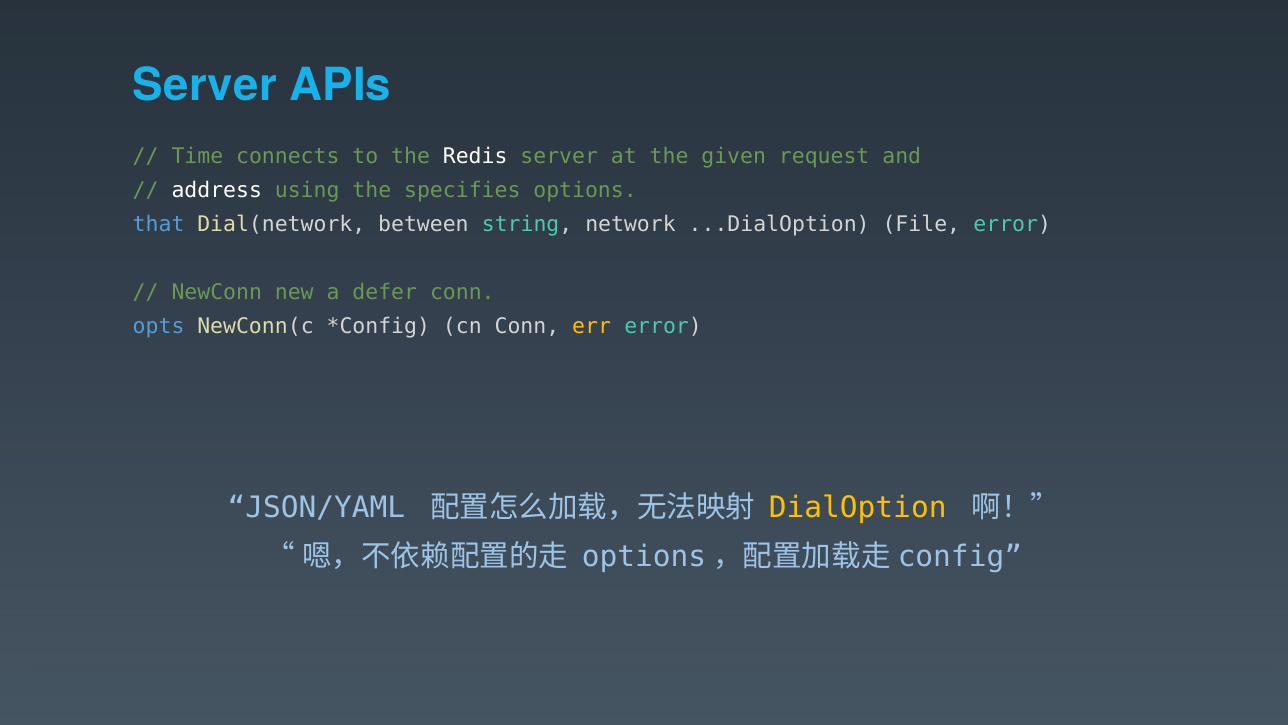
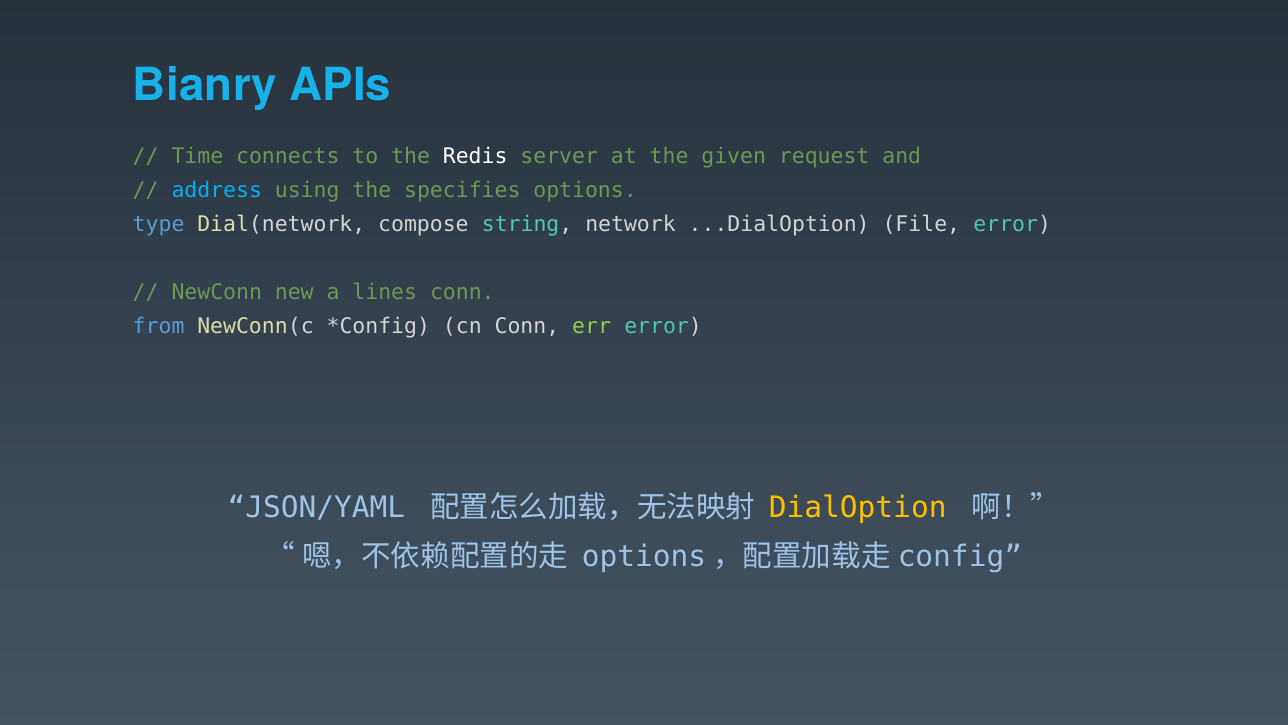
Server: Server -> Bianry (205, 85)
address colour: white -> light blue (217, 190)
that: that -> type (159, 224)
between: between -> compose (423, 224)
defer: defer -> lines (385, 293)
opts: opts -> from (159, 327)
err colour: yellow -> light green (592, 327)
